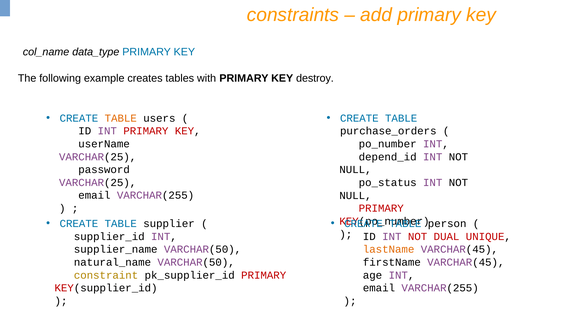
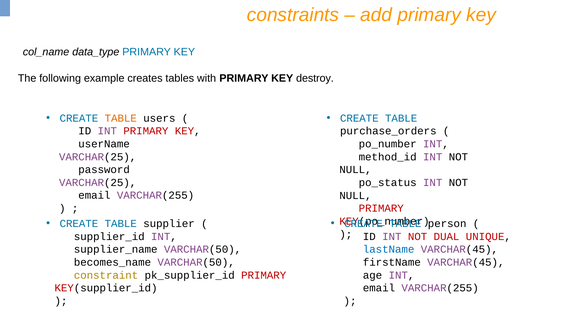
depend_id: depend_id -> method_id (388, 157)
lastName colour: orange -> blue (389, 249)
natural_name: natural_name -> becomes_name (112, 262)
